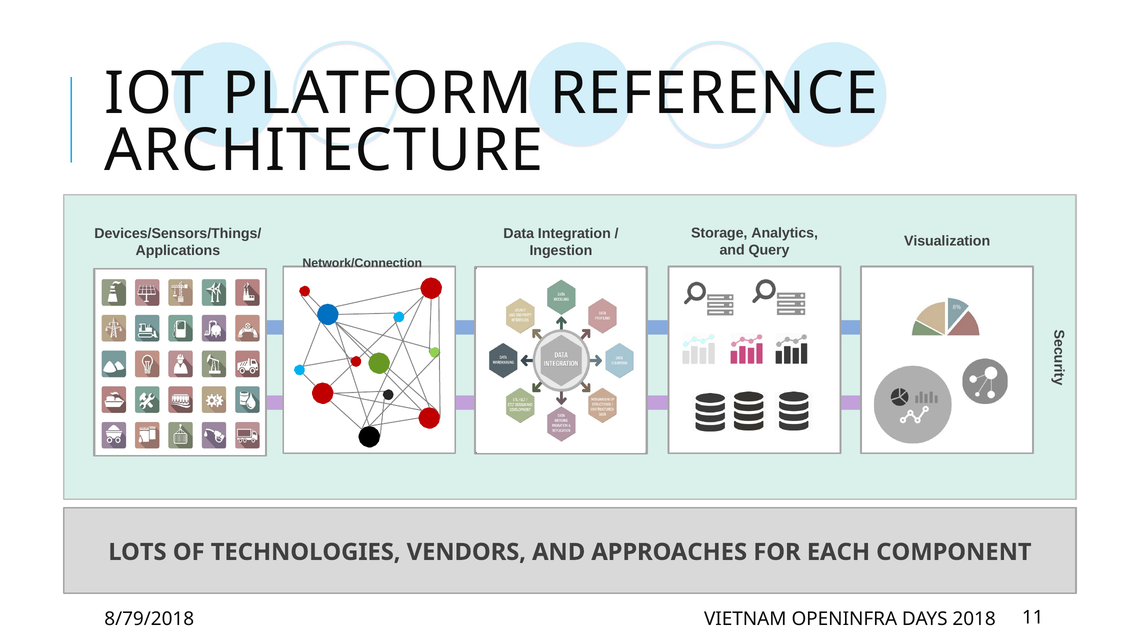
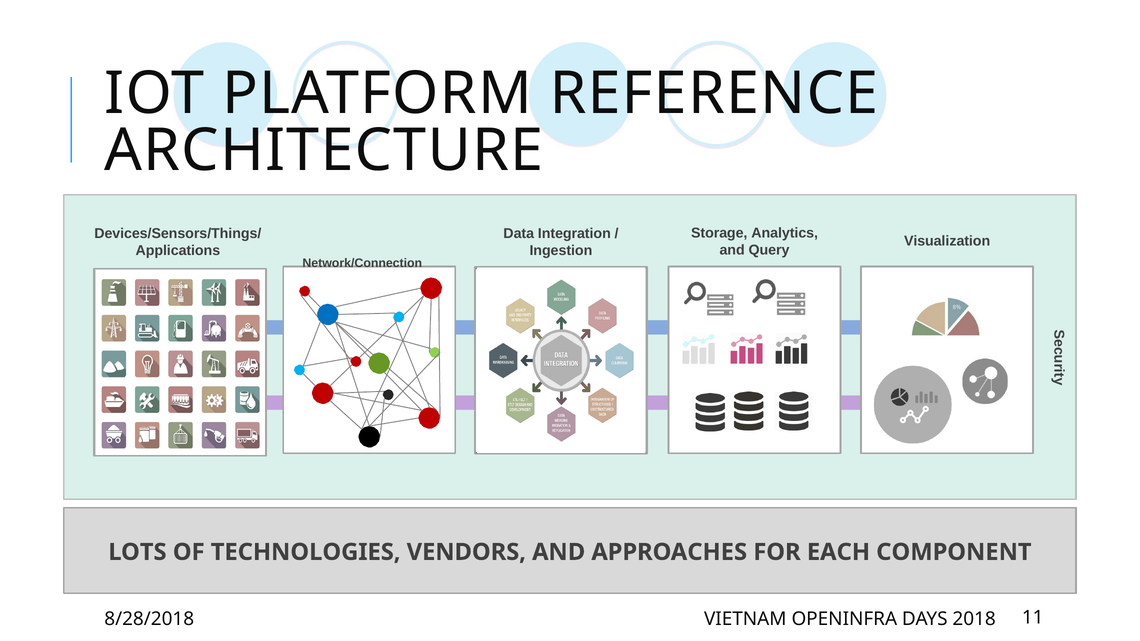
8/79/2018: 8/79/2018 -> 8/28/2018 (149, 619)
